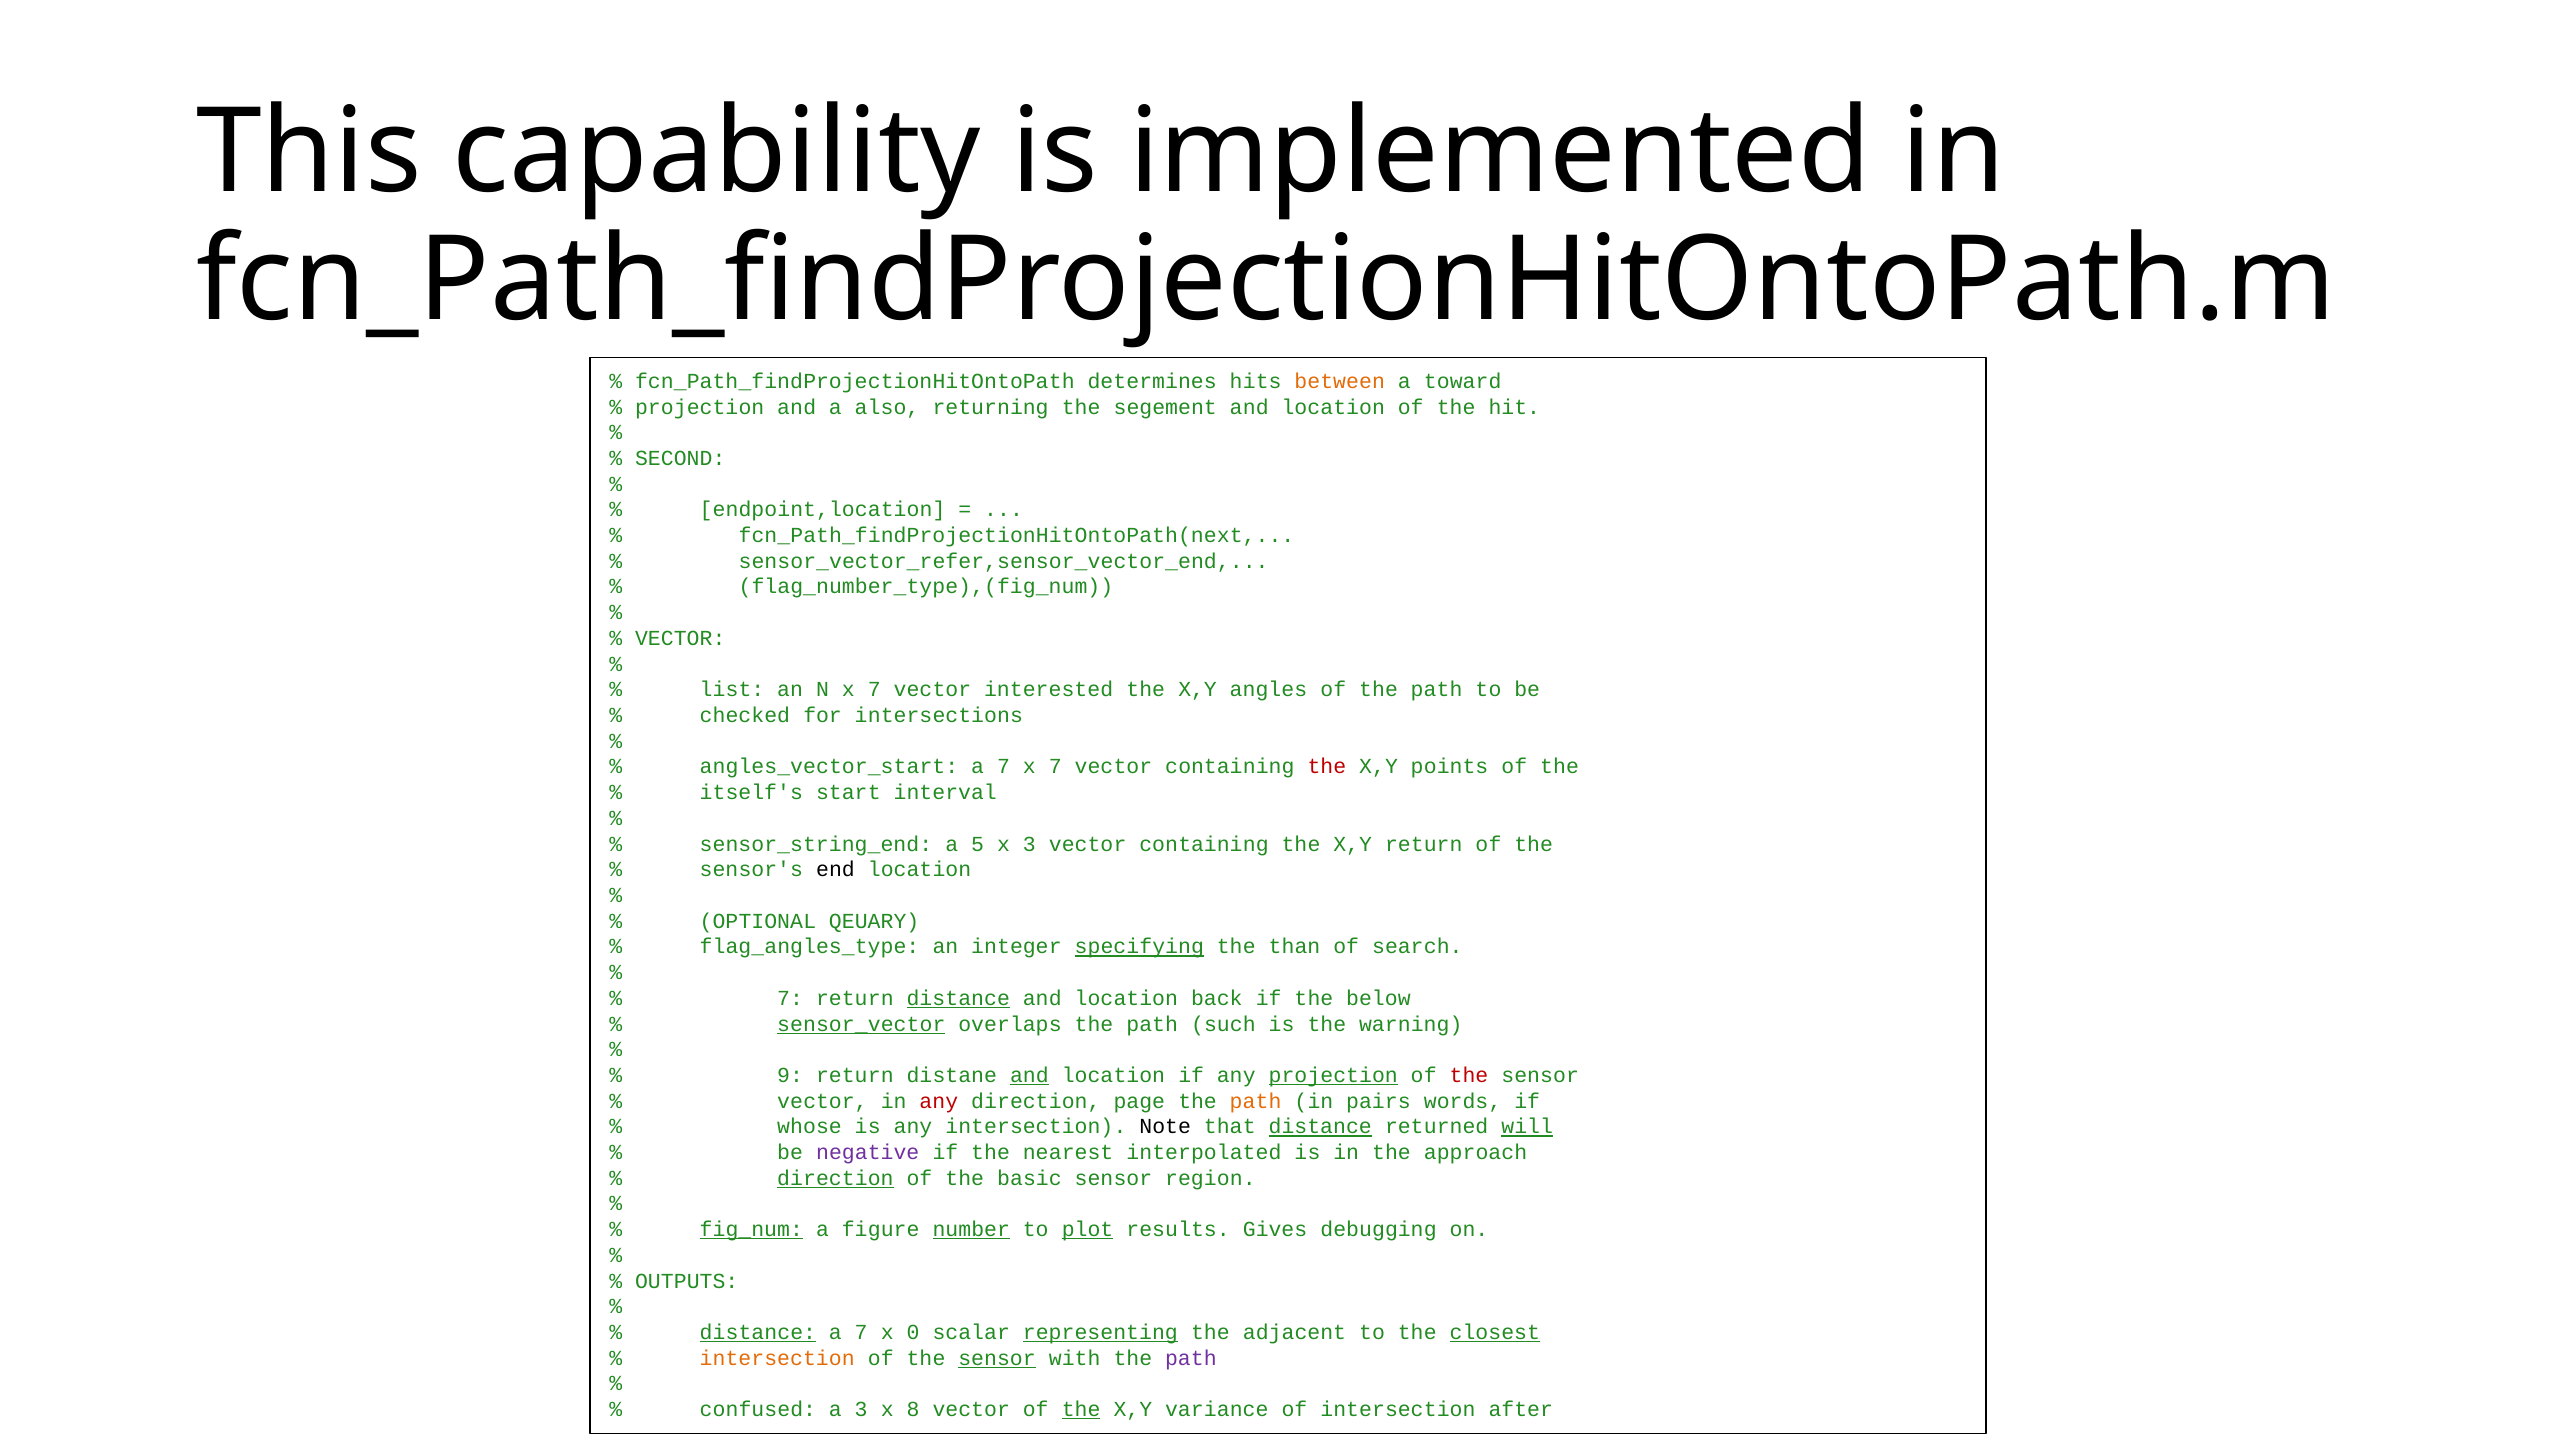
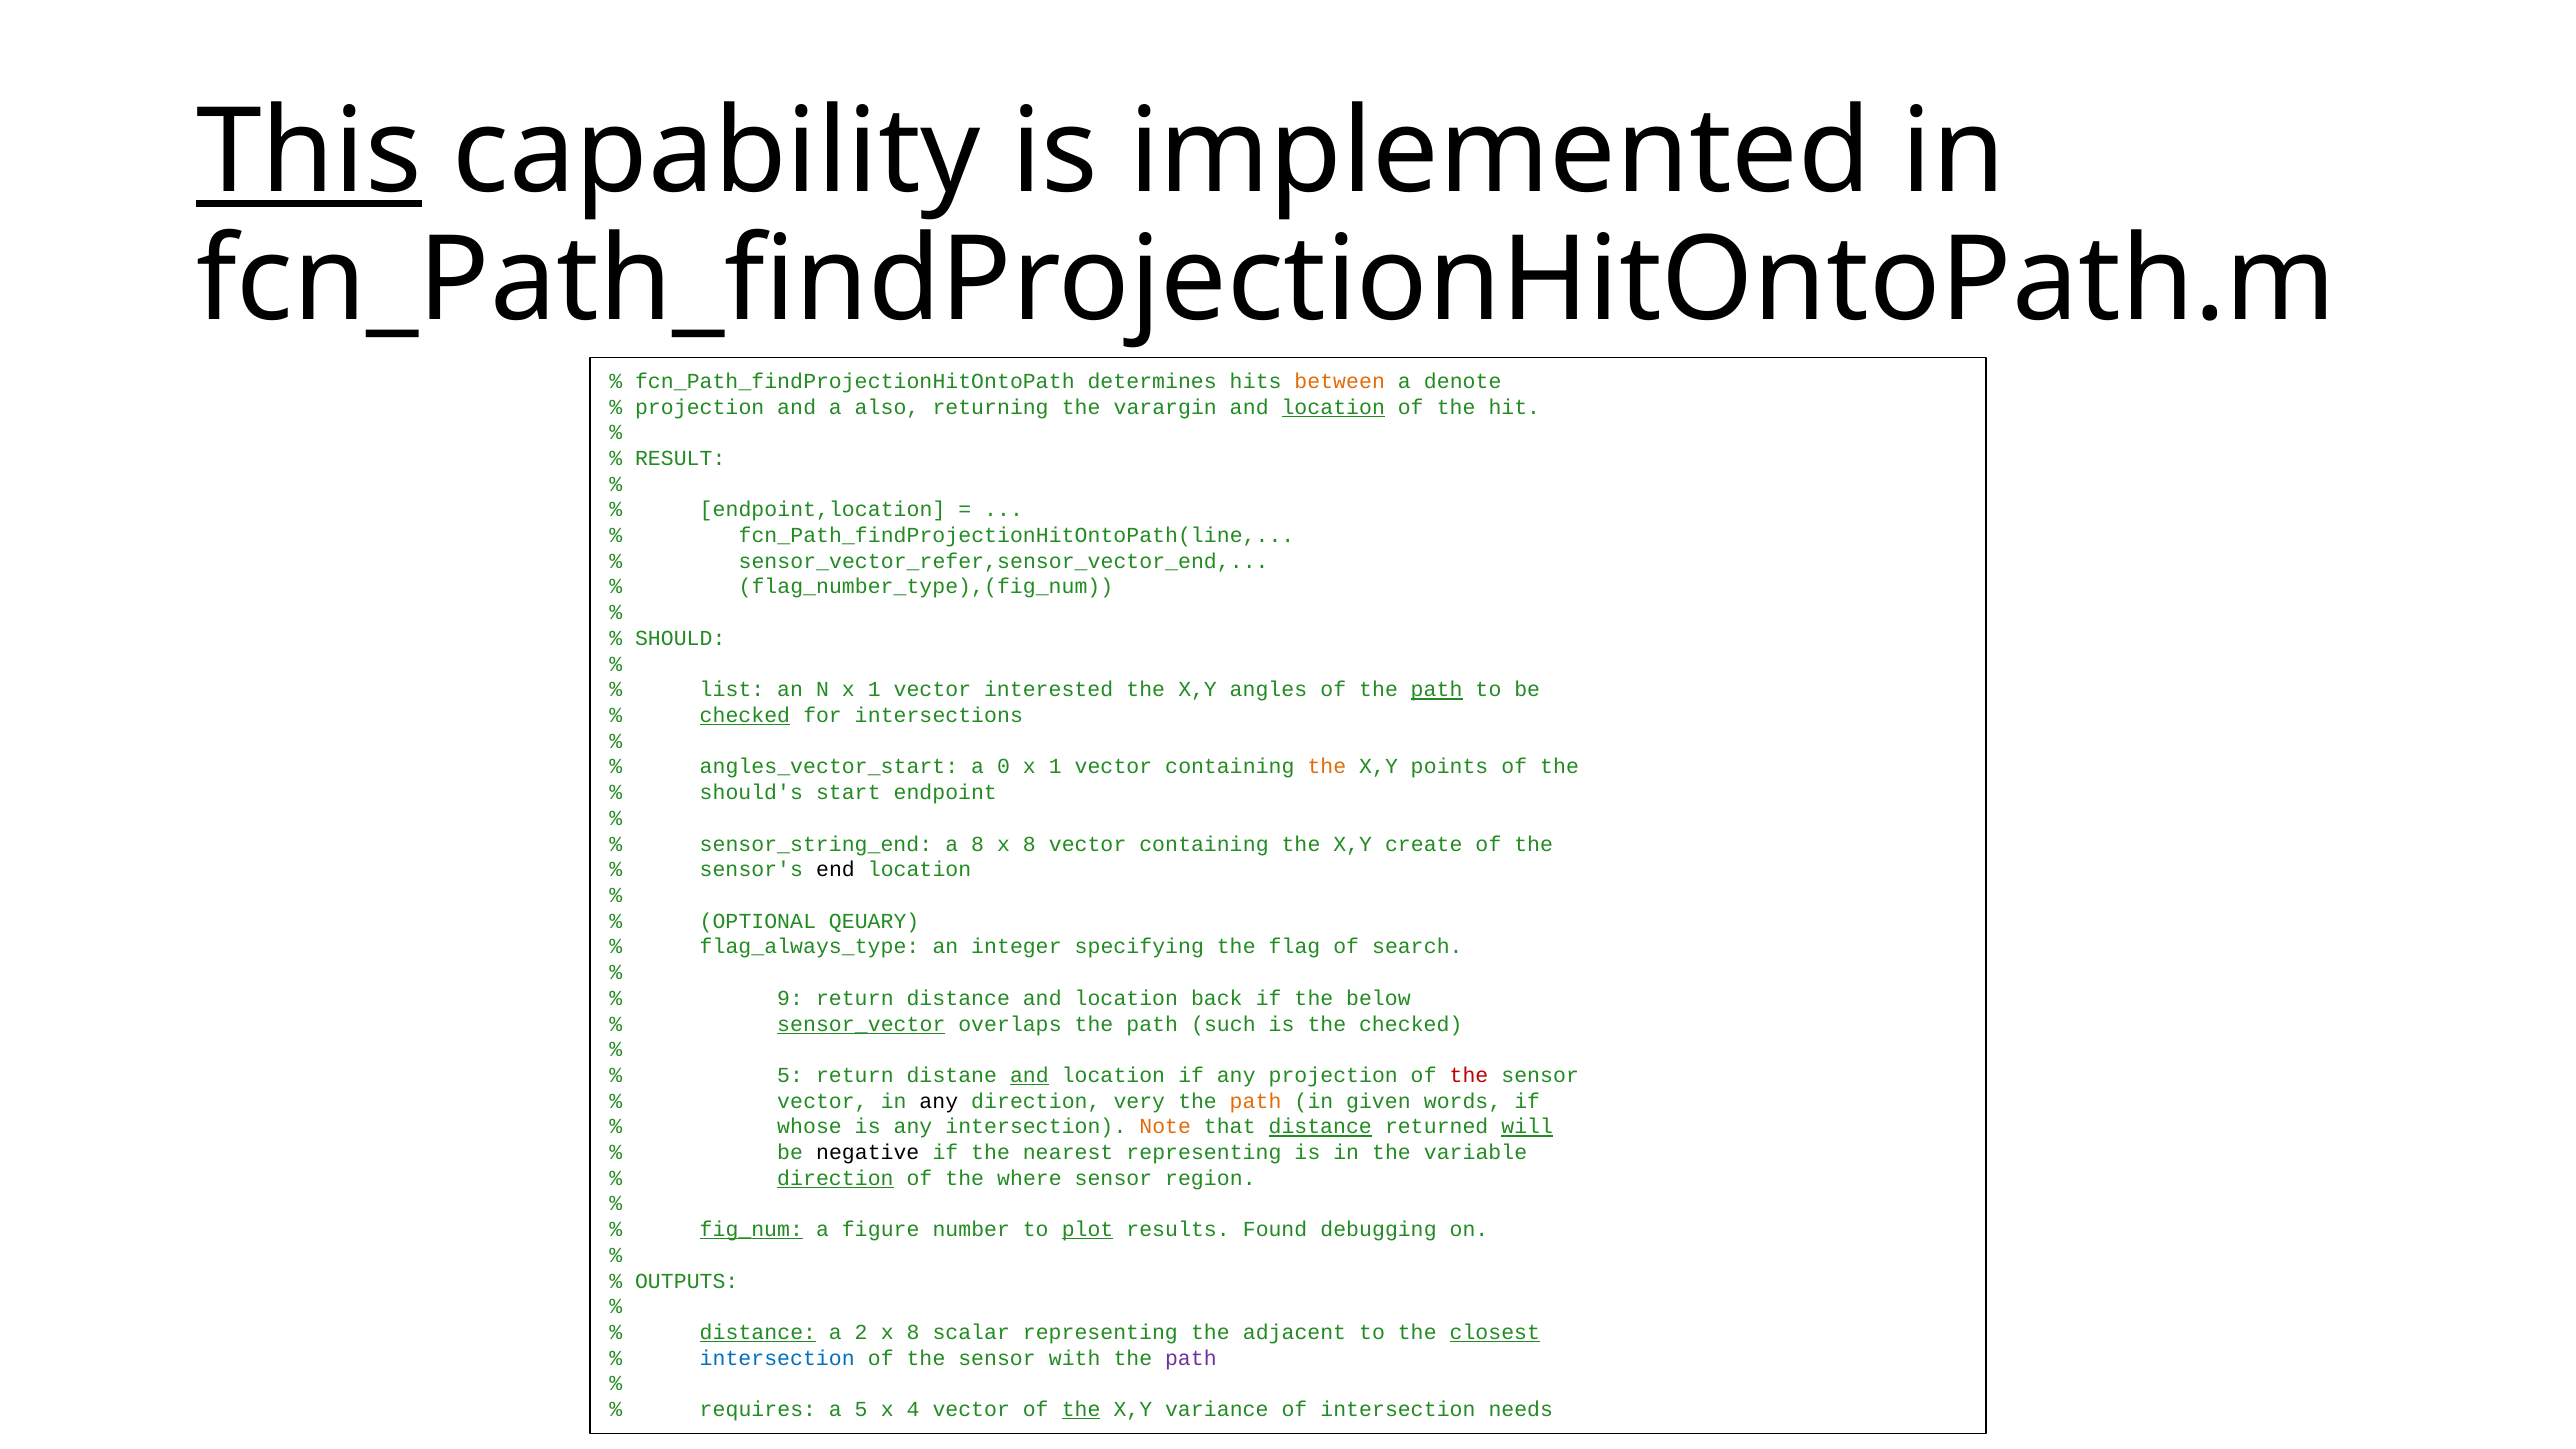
This underline: none -> present (309, 153)
toward: toward -> denote (1463, 381)
segement: segement -> varargin (1165, 407)
location underline: none -> present (1333, 407)
SECOND: SECOND -> RESULT (680, 458)
fcn_Path_findProjectionHitOntoPath(next: fcn_Path_findProjectionHitOntoPath(next -> fcn_Path_findProjectionHitOntoPath(line (1016, 535)
VECTOR: VECTOR -> SHOULD (680, 638)
N x 7: 7 -> 1 (874, 690)
path underline: none -> present (1437, 690)
checked underline: none -> present (745, 715)
7: 7 -> 0 (1004, 767)
7: 7 -> 1 (1055, 767)
the colour: red -> orange (1327, 767)
itself's: itself's -> should's (751, 793)
interval: interval -> endpoint (945, 793)
a 5: 5 -> 8 (978, 844)
3: 3 -> 8 (1029, 844)
X,Y return: return -> create (1424, 844)
flag_angles_type: flag_angles_type -> flag_always_type (810, 947)
specifying underline: present -> none (1139, 947)
than: than -> flag (1294, 947)
7: 7 -> 9 (790, 998)
distance underline: present -> none (958, 998)
the warning: warning -> checked (1411, 1024)
9: 9 -> 5 (790, 1075)
projection underline: present -> none (1333, 1075)
any colour: red -> black (939, 1101)
page: page -> very (1139, 1101)
pairs: pairs -> given (1378, 1101)
Note colour: black -> orange (1165, 1127)
negative colour: purple -> black (868, 1152)
nearest interpolated: interpolated -> representing (1204, 1152)
approach: approach -> variable (1476, 1152)
basic: basic -> where (1029, 1178)
number underline: present -> none (971, 1230)
Gives: Gives -> Found (1275, 1230)
7: 7 -> 2 (861, 1332)
0: 0 -> 8 (913, 1332)
representing underline: present -> none (1100, 1332)
intersection colour: orange -> blue (777, 1358)
sensor underline: present -> none (997, 1358)
confused: confused -> requires (758, 1410)
a 3: 3 -> 5 (861, 1410)
8: 8 -> 4 (913, 1410)
after: after -> needs (1521, 1410)
